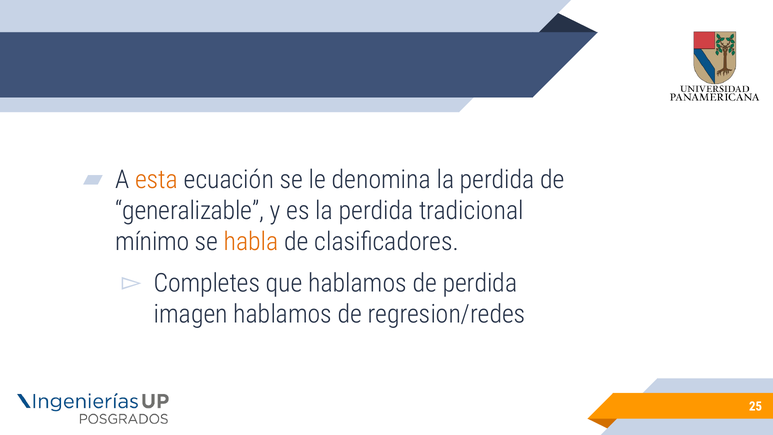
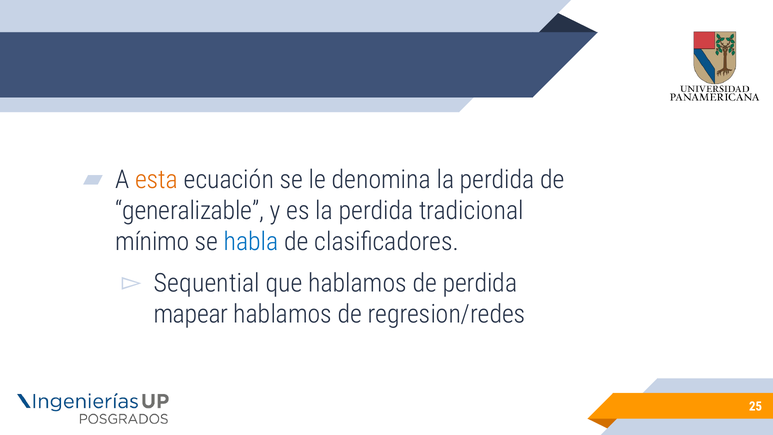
habla colour: orange -> blue (251, 242)
Completes: Completes -> Sequential (207, 283)
imagen: imagen -> mapear (191, 314)
